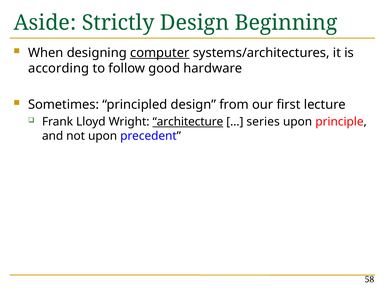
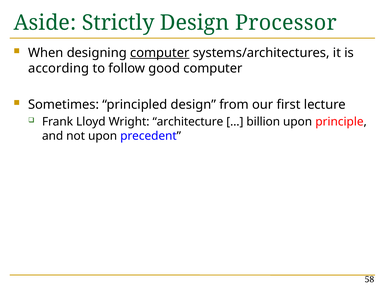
Beginning: Beginning -> Processor (286, 23)
good hardware: hardware -> computer (213, 68)
architecture underline: present -> none (188, 122)
series: series -> billion (263, 122)
